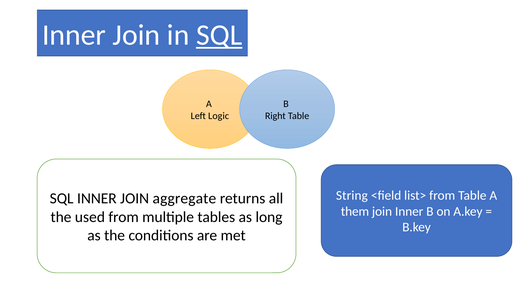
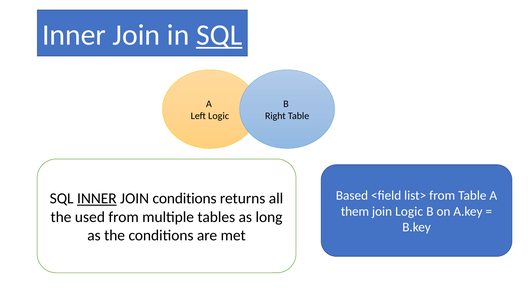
String: String -> Based (352, 196)
INNER underline: none -> present (97, 199)
JOIN aggregate: aggregate -> conditions (185, 199)
join Inner: Inner -> Logic (409, 212)
